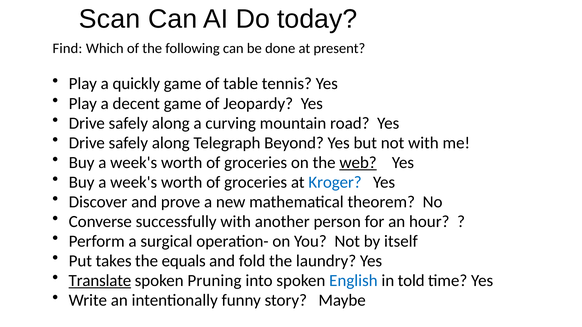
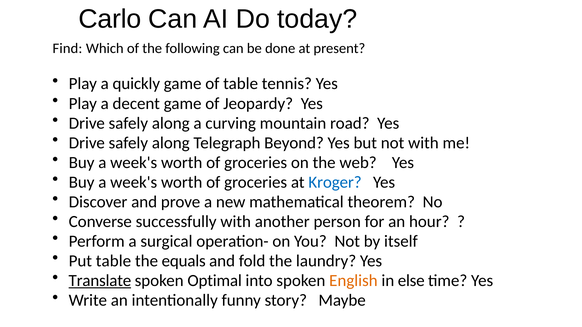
Scan: Scan -> Carlo (110, 19)
web underline: present -> none (358, 163)
Put takes: takes -> table (113, 261)
Pruning: Pruning -> Optimal (215, 281)
English colour: blue -> orange (353, 281)
told: told -> else (411, 281)
